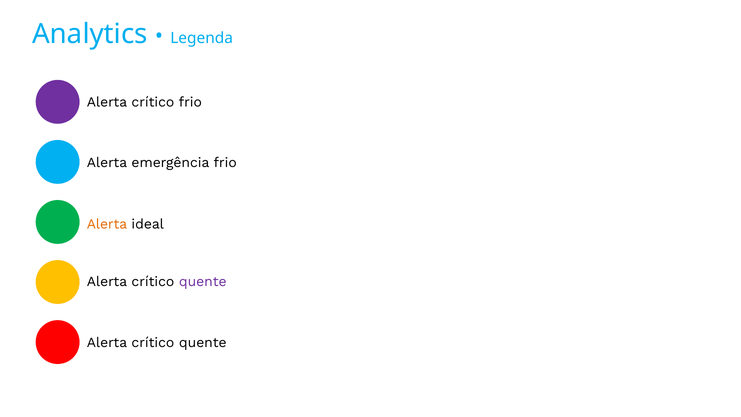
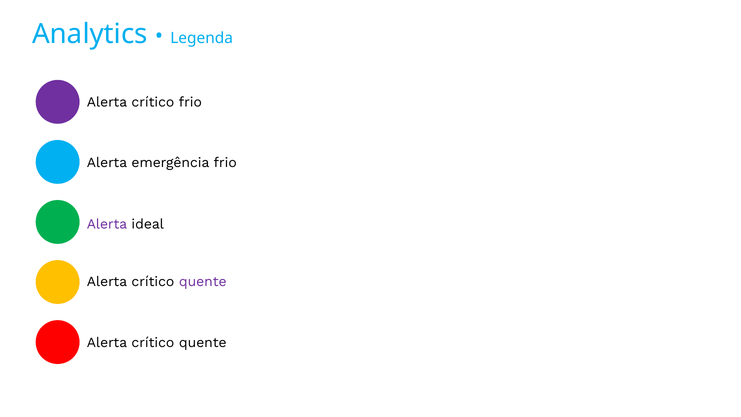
Alerta colour: orange -> purple (107, 224)
